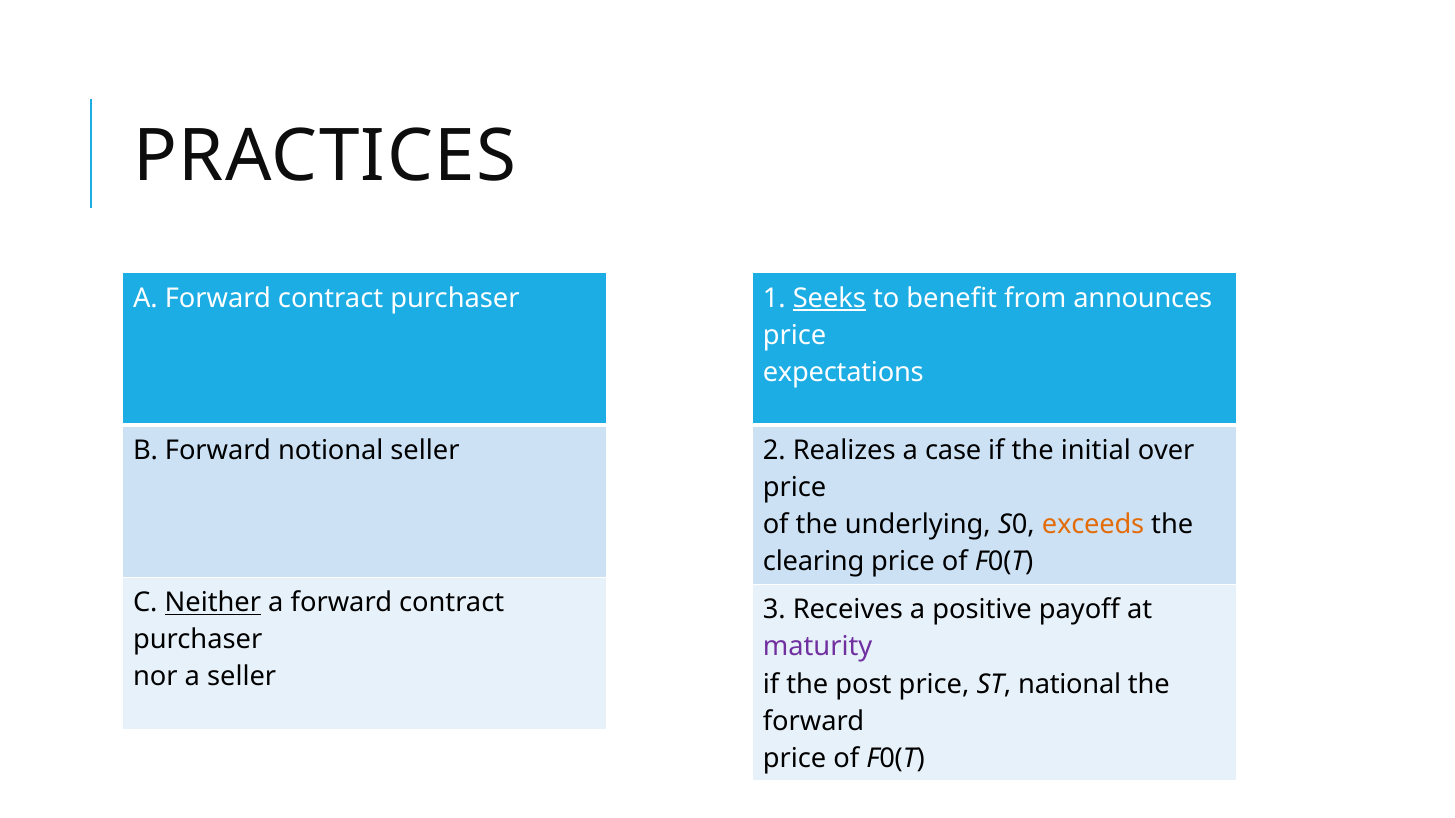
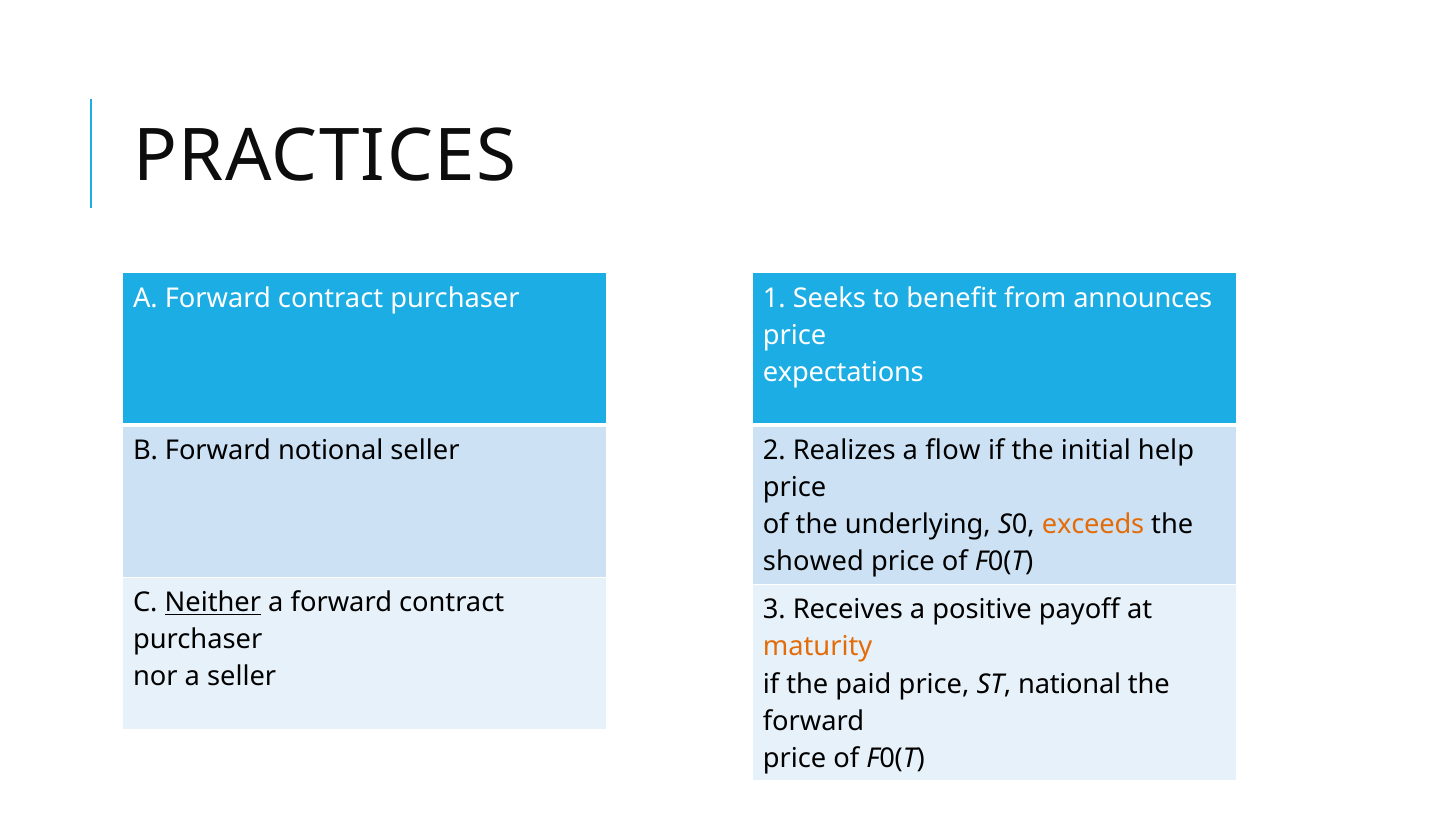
Seeks underline: present -> none (829, 298)
case: case -> flow (953, 451)
over: over -> help (1166, 451)
clearing: clearing -> showed (813, 562)
maturity colour: purple -> orange (818, 647)
post: post -> paid (863, 684)
